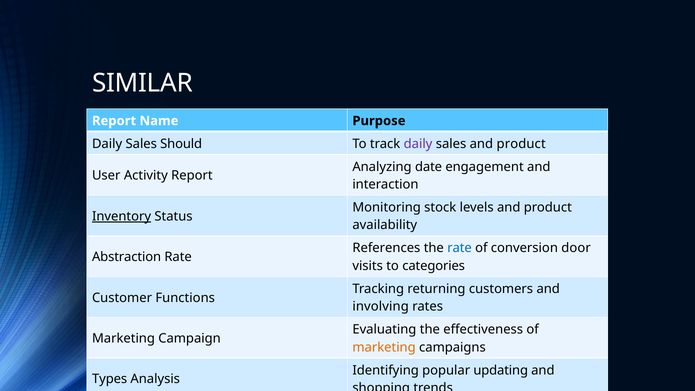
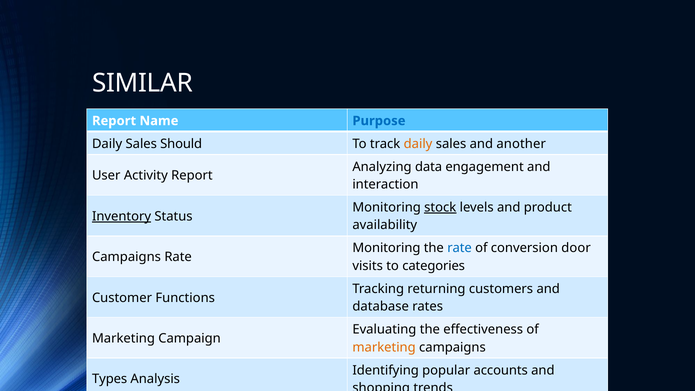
Purpose colour: black -> blue (379, 121)
daily colour: purple -> orange (418, 144)
sales and product: product -> another (521, 144)
date: date -> data (429, 167)
stock underline: none -> present (440, 207)
References: References -> Monitoring (386, 248)
Abstraction: Abstraction -> Campaigns (126, 257)
involving: involving -> database (381, 307)
updating: updating -> accounts (501, 370)
